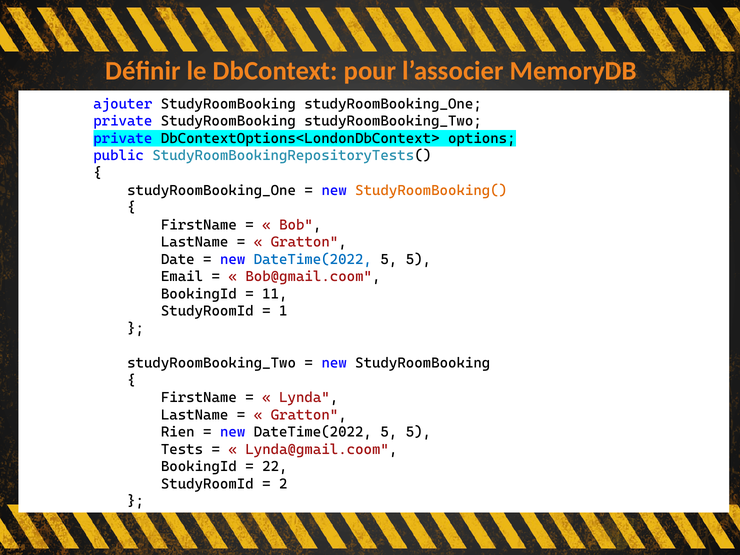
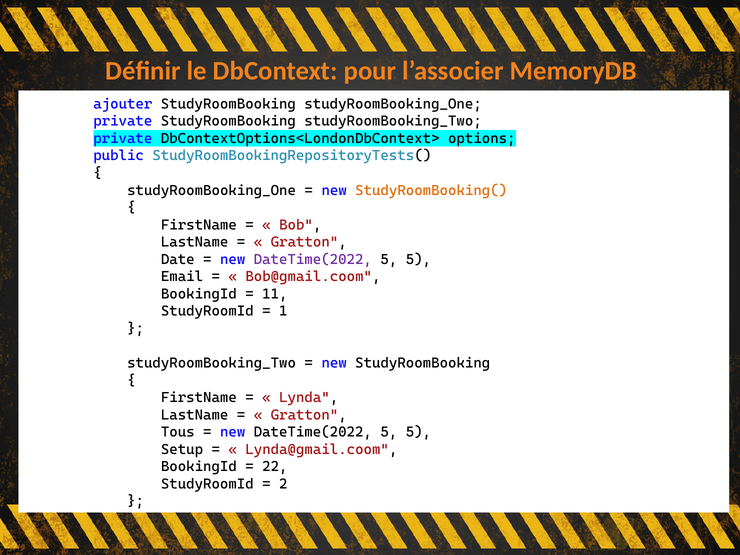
DateTime(2022 colour: blue -> purple (313, 259)
Rien: Rien -> Tous (178, 432)
Tests: Tests -> Setup (182, 449)
